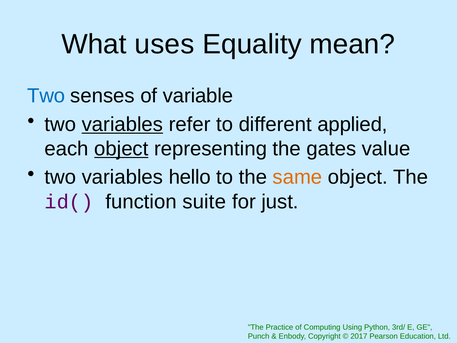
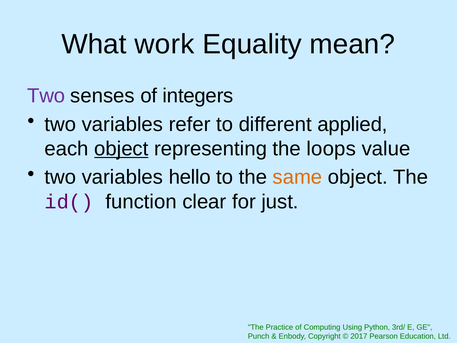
uses: uses -> work (164, 44)
Two colour: blue -> purple (46, 96)
variable: variable -> integers (198, 96)
variables underline: present -> none (122, 124)
gates: gates -> loops (331, 149)
suite: suite -> clear (204, 202)
